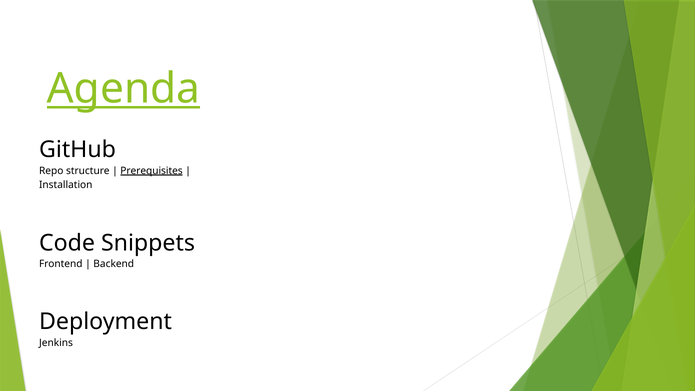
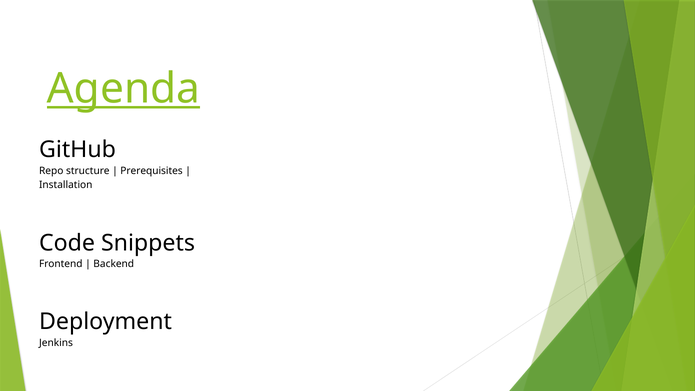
Prerequisites underline: present -> none (152, 171)
